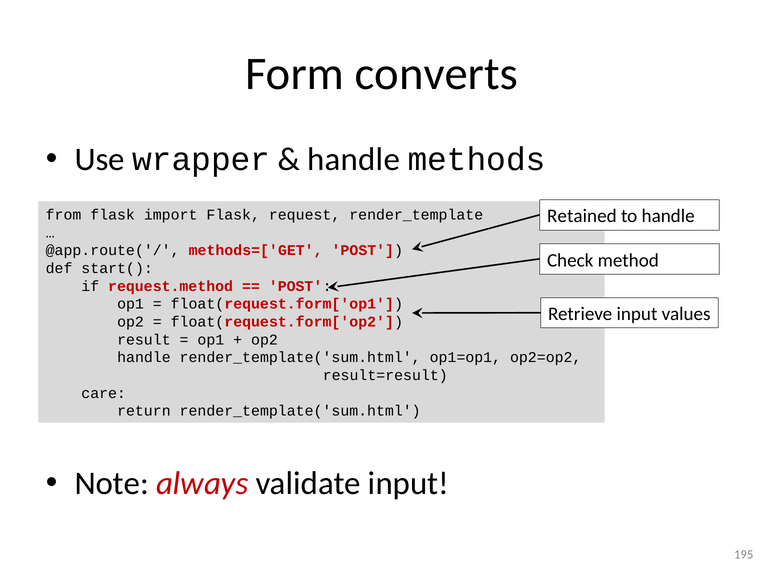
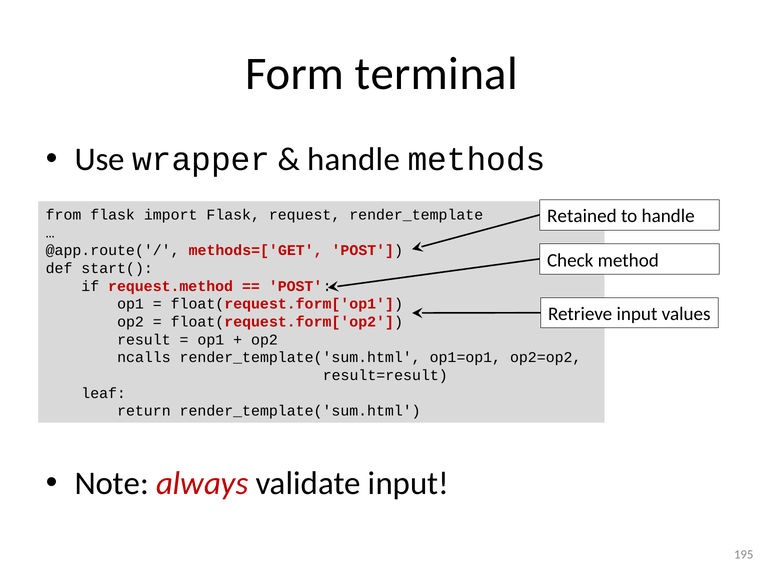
converts: converts -> terminal (436, 74)
handle: handle -> ncalls (144, 358)
care: care -> leaf (104, 393)
